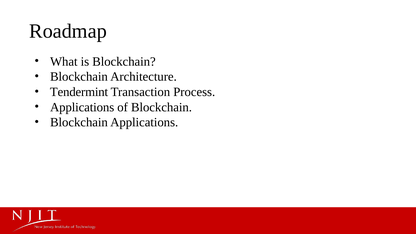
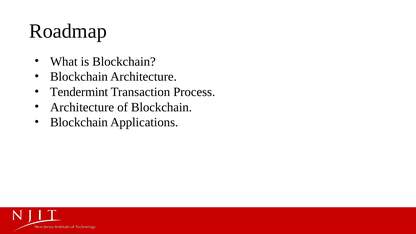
Applications: Applications -> Architecture (82, 107)
